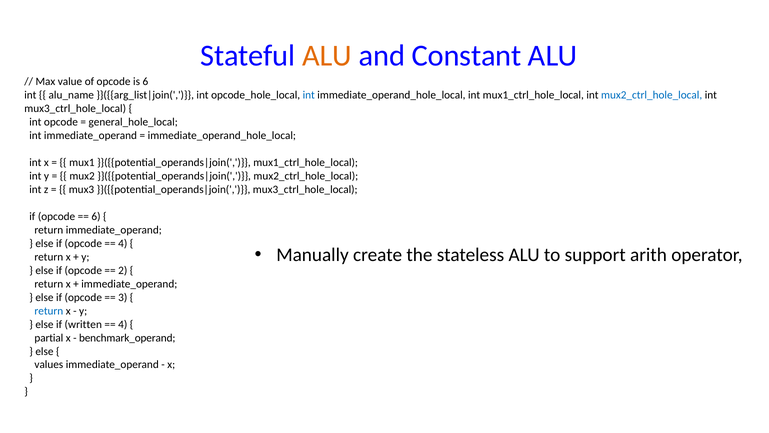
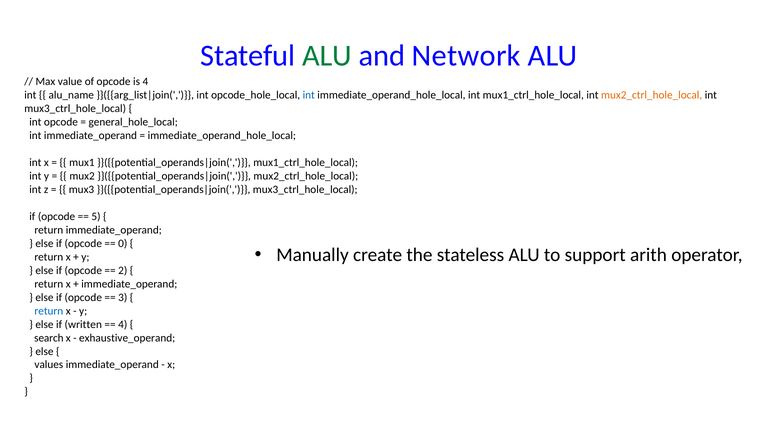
ALU colour: orange -> green (327, 56)
Constant: Constant -> Network (466, 56)
is 6: 6 -> 4 (145, 82)
mux2_ctrl_hole_local colour: blue -> orange (652, 95)
6: 6 -> 5 (96, 216)
4: 4 -> 0 (123, 243)
partial: partial -> search (49, 337)
benchmark_operand: benchmark_operand -> exhaustive_operand (127, 337)
